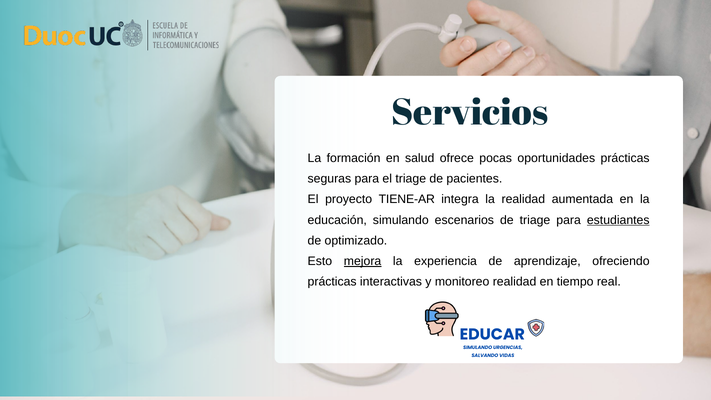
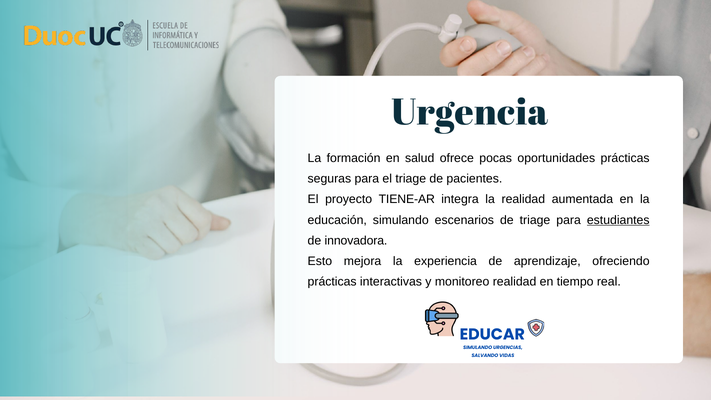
Servicios: Servicios -> Urgencia (470, 113)
optimizado: optimizado -> innovadora (356, 241)
mejora underline: present -> none (363, 261)
